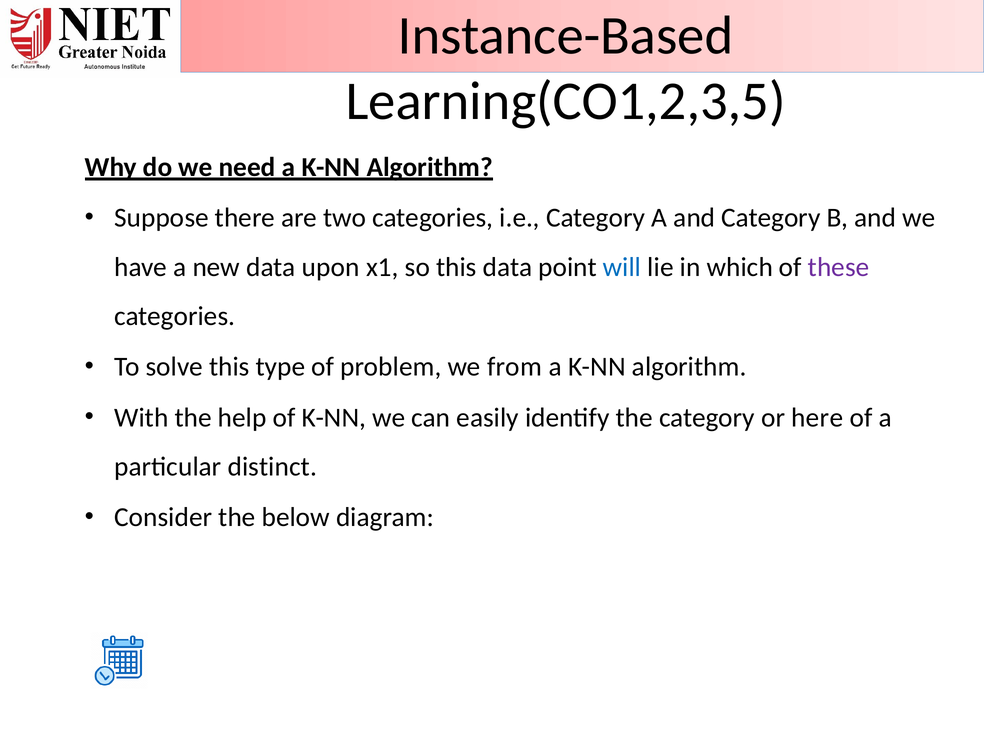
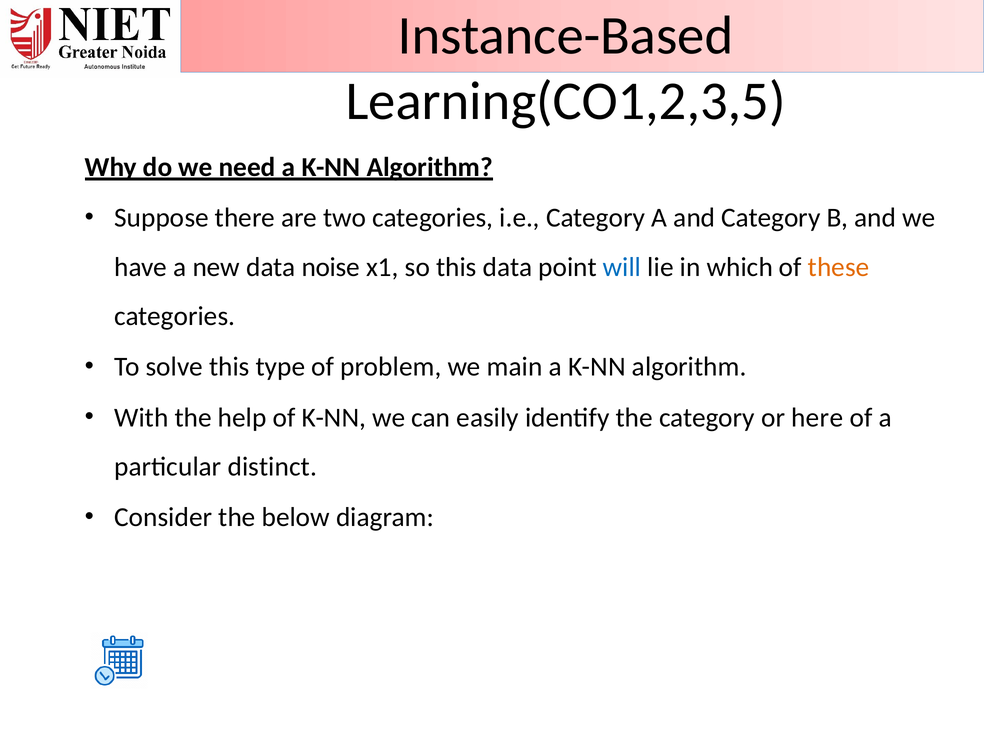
upon: upon -> noise (331, 267)
these colour: purple -> orange (839, 267)
from: from -> main (515, 367)
